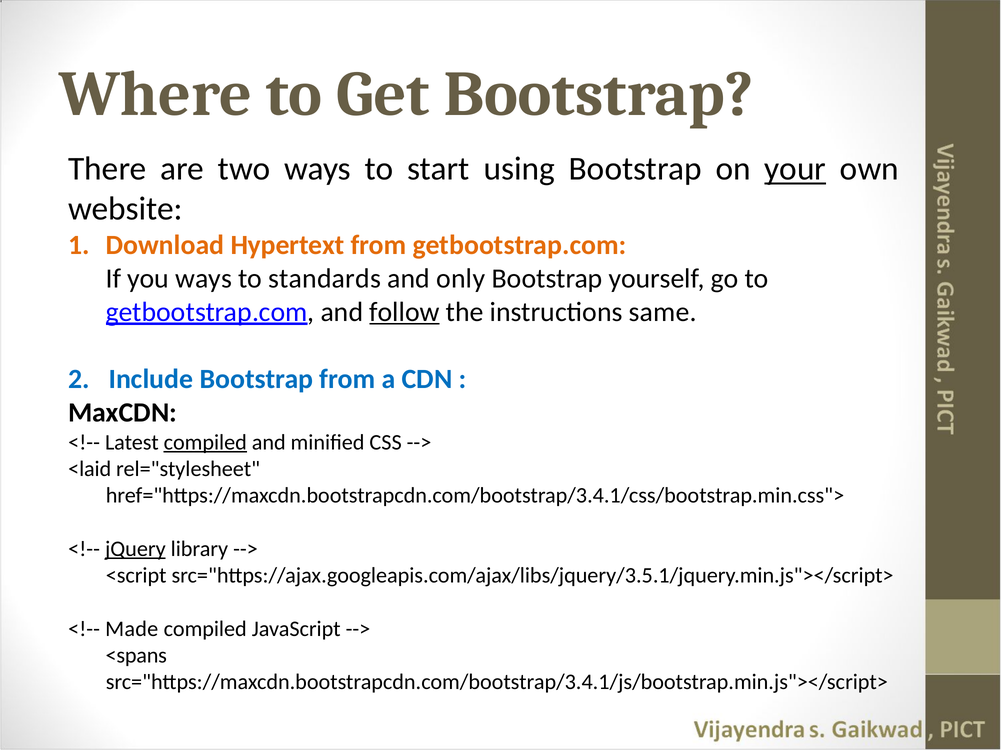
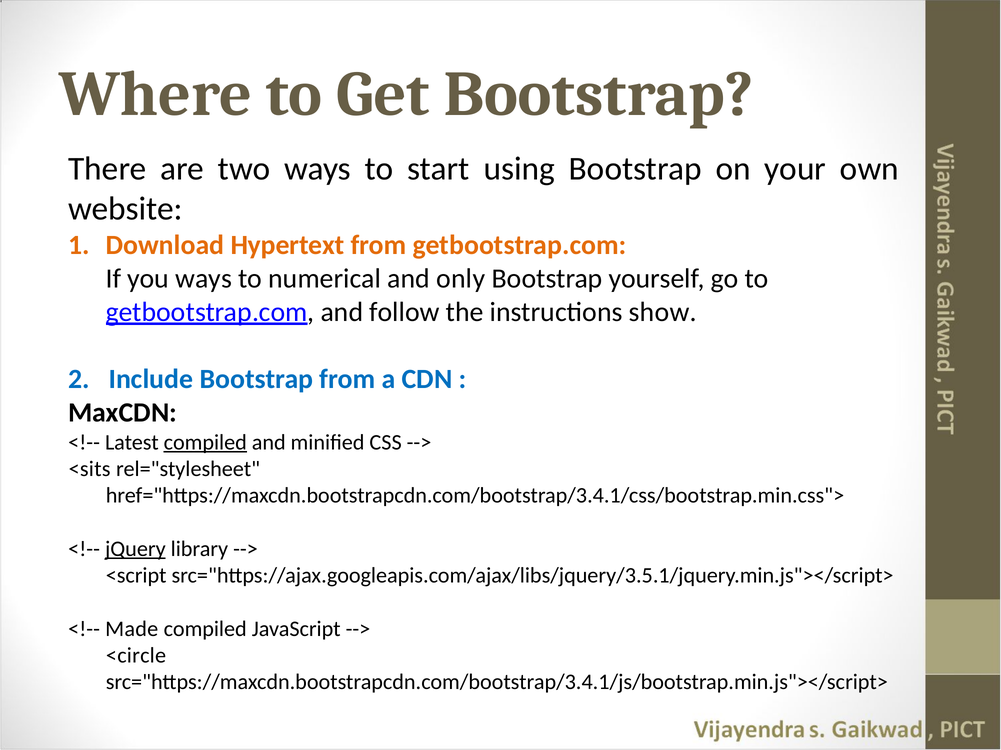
your underline: present -> none (795, 169)
standards: standards -> numerical (325, 279)
follow underline: present -> none (404, 312)
same: same -> show (663, 312)
<laid: <laid -> <sits (90, 469)
<spans: <spans -> <circle (136, 656)
